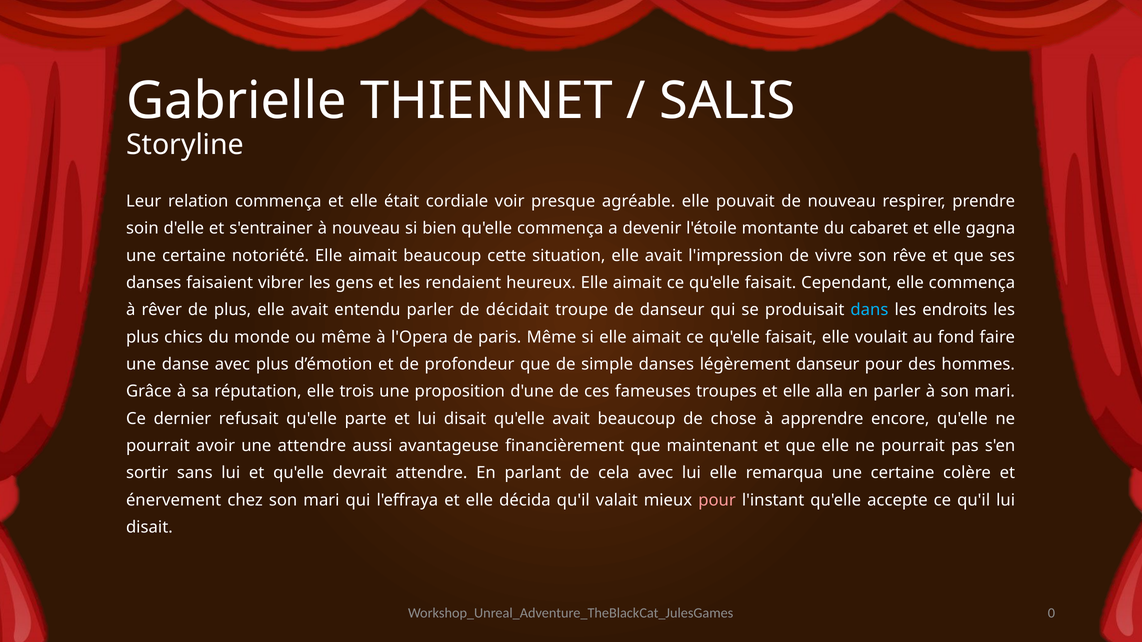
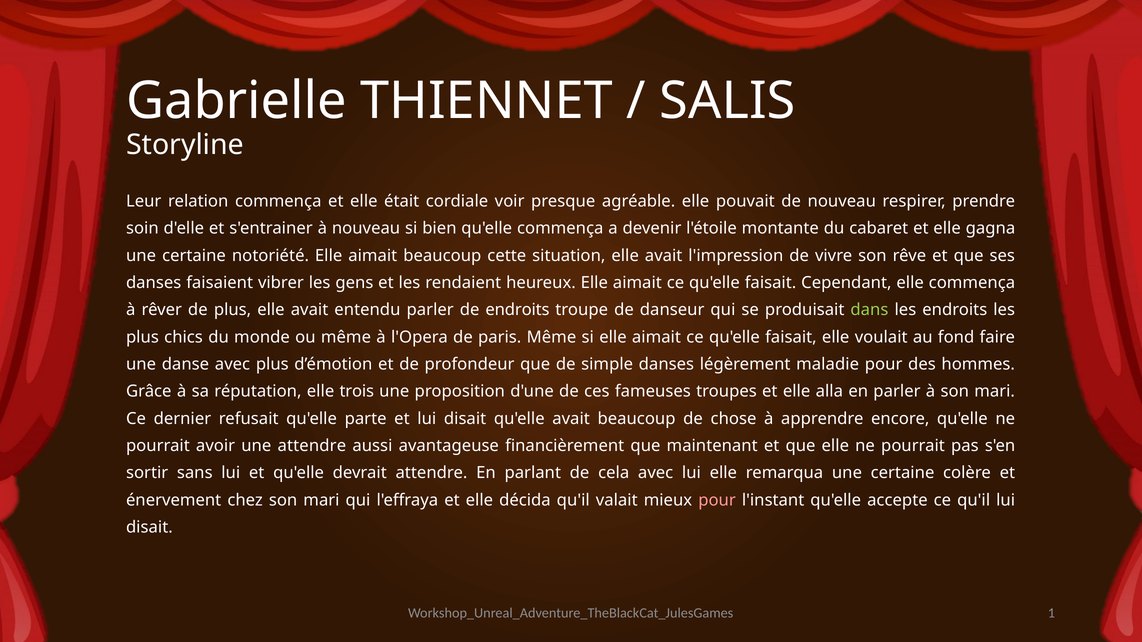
de décidait: décidait -> endroits (517, 310)
dans colour: light blue -> light green (869, 310)
légèrement danseur: danseur -> maladie (828, 364)
0: 0 -> 1 (1051, 613)
